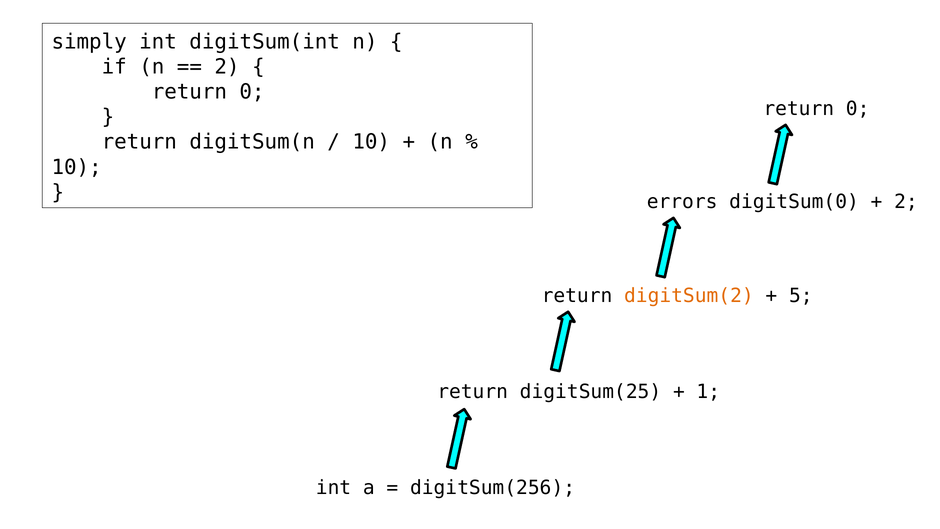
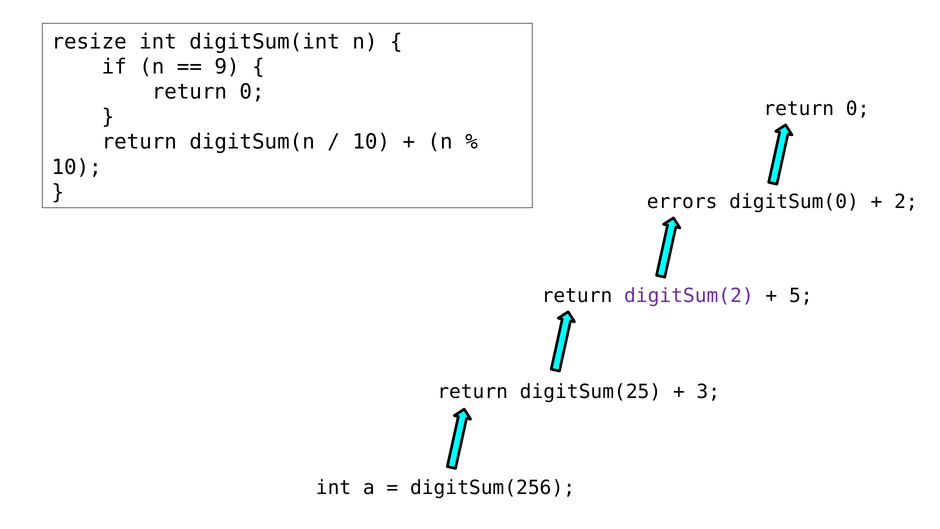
simply: simply -> resize (89, 42)
2: 2 -> 9 (227, 67)
digitSum(2 colour: orange -> purple (689, 296)
1: 1 -> 3 (708, 392)
